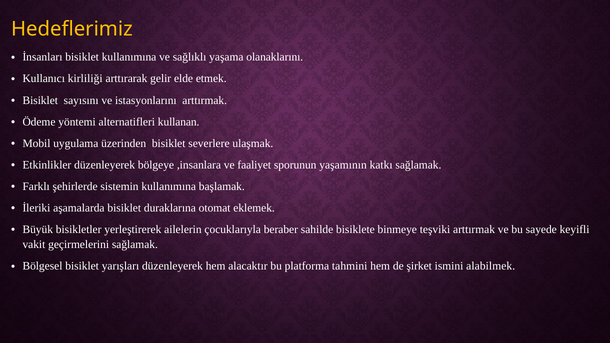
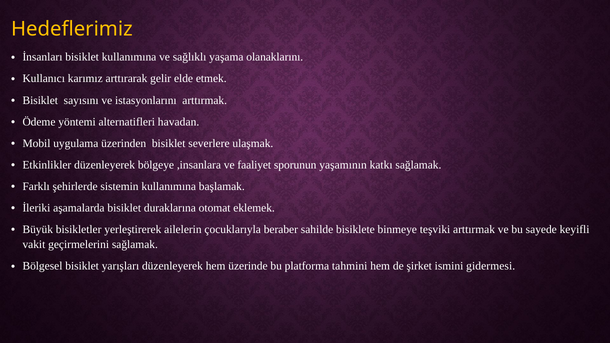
kirliliği: kirliliği -> karımız (85, 79)
kullanan: kullanan -> havadan (179, 122)
alacaktır: alacaktır -> üzerinde (248, 266)
alabilmek: alabilmek -> gidermesi (491, 266)
